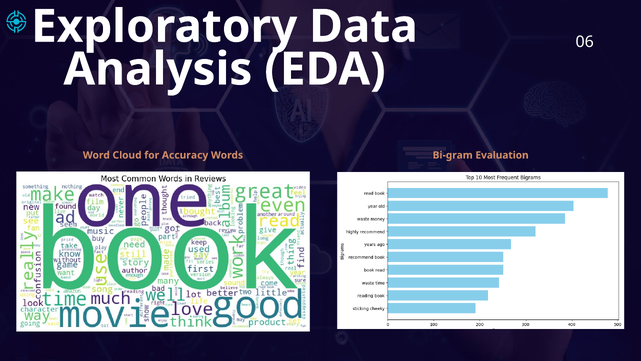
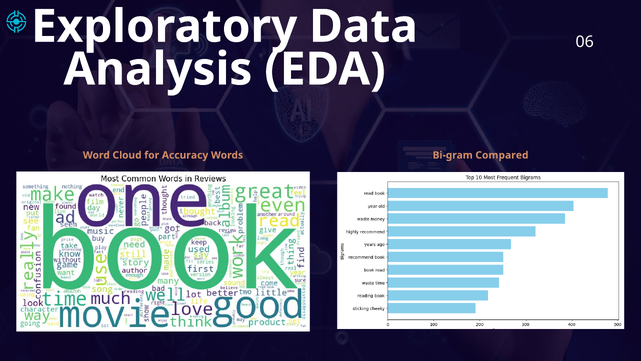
Evaluation: Evaluation -> Compared (502, 155)
